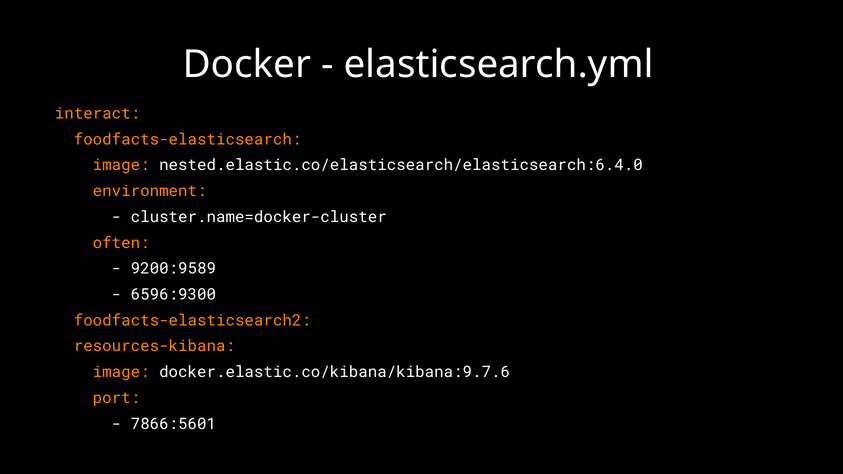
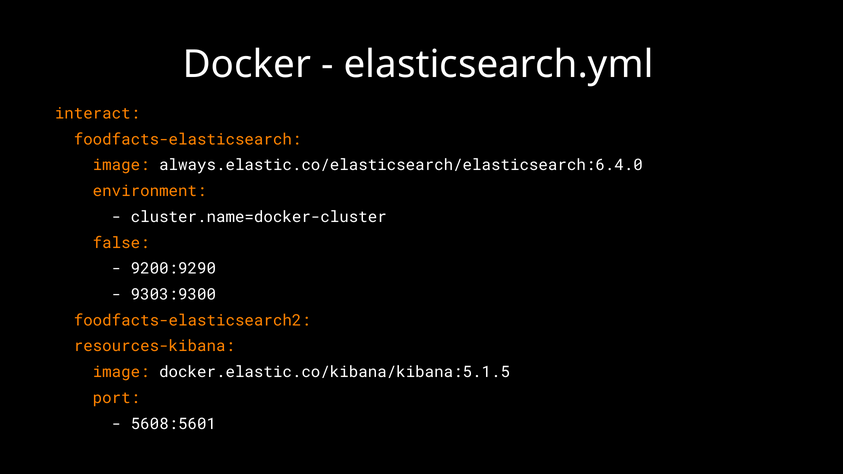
nested.elastic.co/elasticsearch/elasticsearch:6.4.0: nested.elastic.co/elasticsearch/elasticsearch:6.4.0 -> always.elastic.co/elasticsearch/elasticsearch:6.4.0 (401, 165)
often: often -> false (121, 243)
9200:9589: 9200:9589 -> 9200:9290 (173, 269)
6596:9300: 6596:9300 -> 9303:9300 (173, 295)
docker.elastic.co/kibana/kibana:9.7.6: docker.elastic.co/kibana/kibana:9.7.6 -> docker.elastic.co/kibana/kibana:5.1.5 (335, 372)
7866:5601: 7866:5601 -> 5608:5601 (173, 424)
